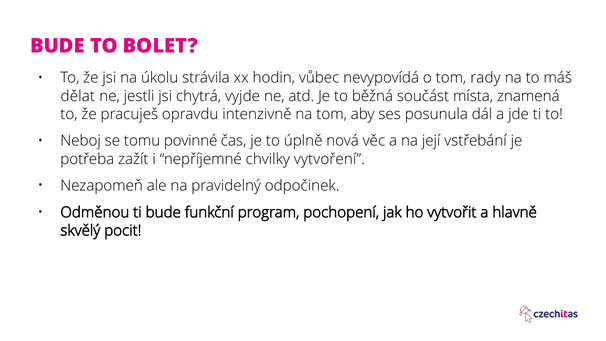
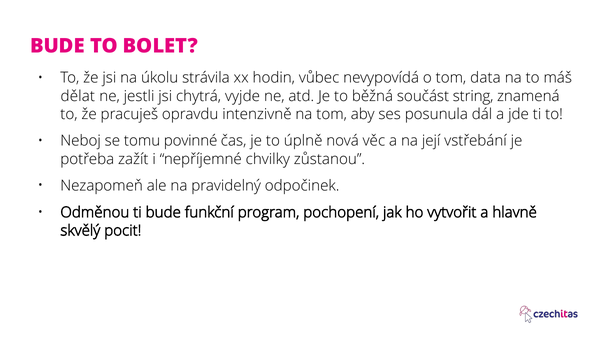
rady: rady -> data (485, 78)
místa: místa -> string (473, 96)
vytvoření: vytvoření -> zůstanou (329, 159)
